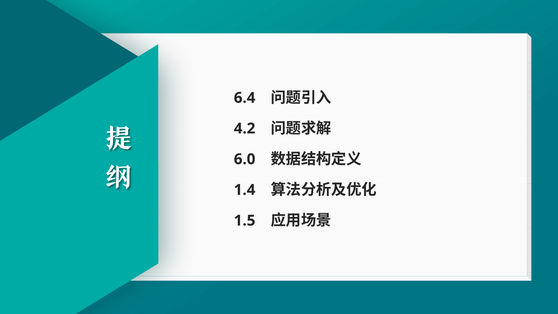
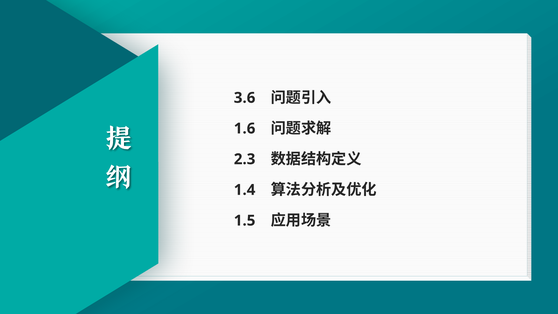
6.4: 6.4 -> 3.6 (245, 98)
4.2: 4.2 -> 1.6 (245, 128)
6.0: 6.0 -> 2.3 (245, 159)
